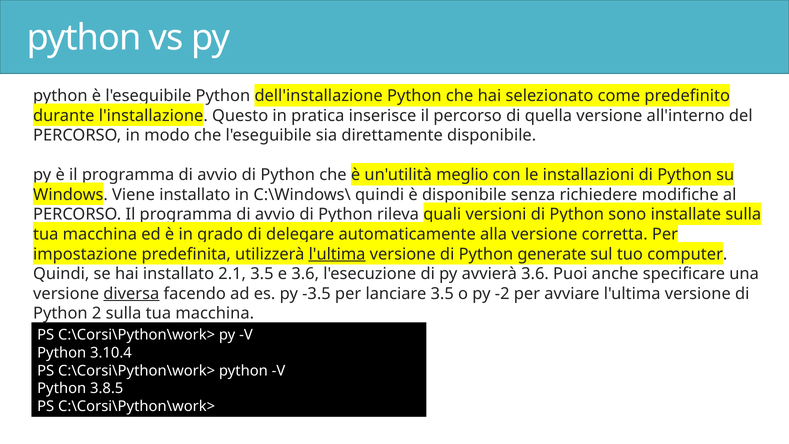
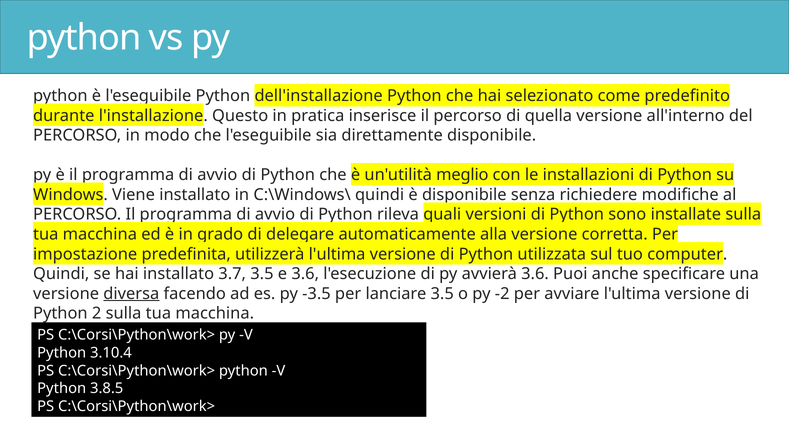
l'ultima underline: present -> none (337, 254)
generate: generate -> utilizzata (552, 254)
2.1: 2.1 -> 3.7 (232, 274)
